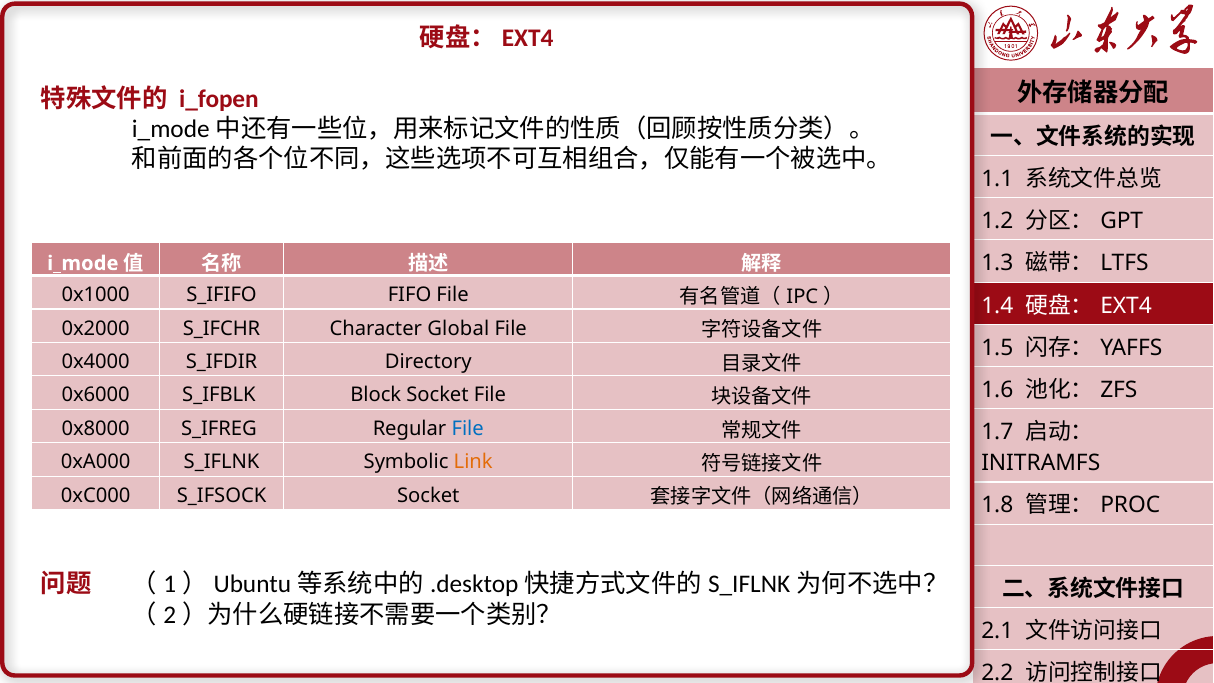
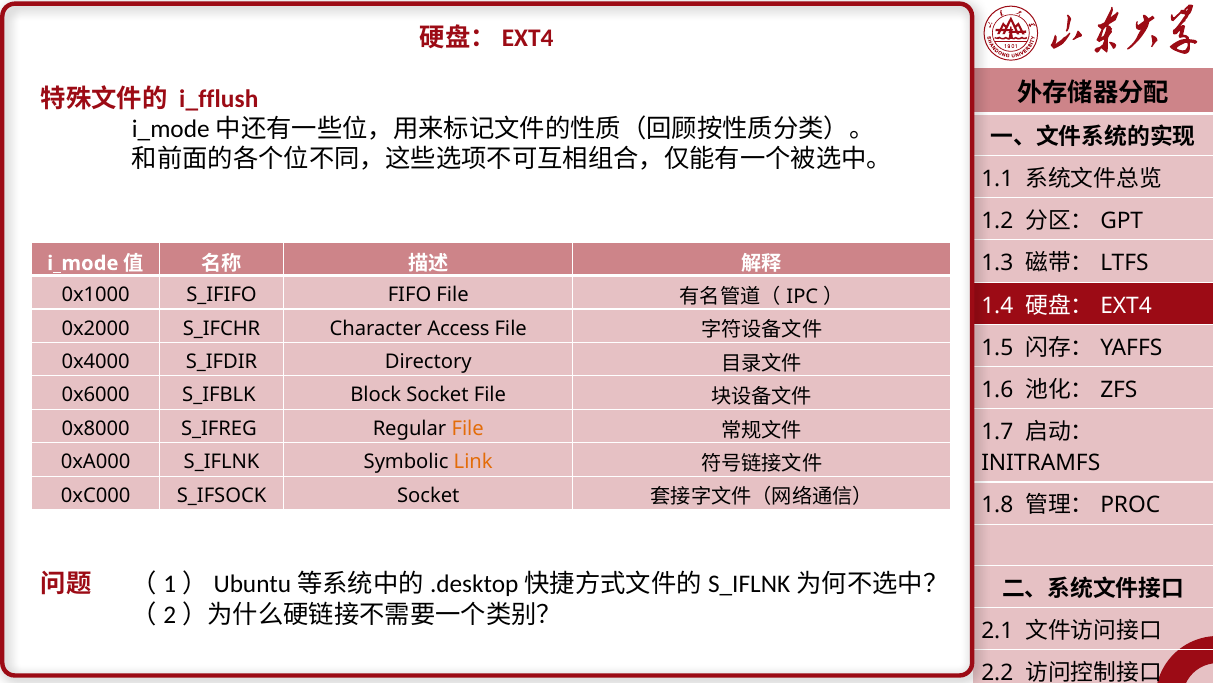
i_fopen: i_fopen -> i_fflush (219, 99)
Global: Global -> Access (458, 328)
File colour: blue -> orange (468, 429)
